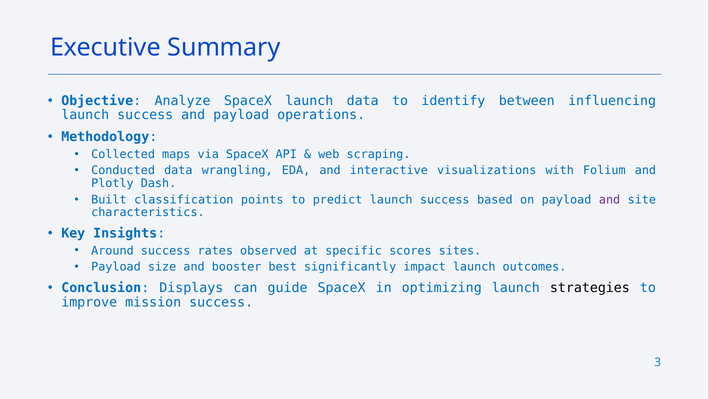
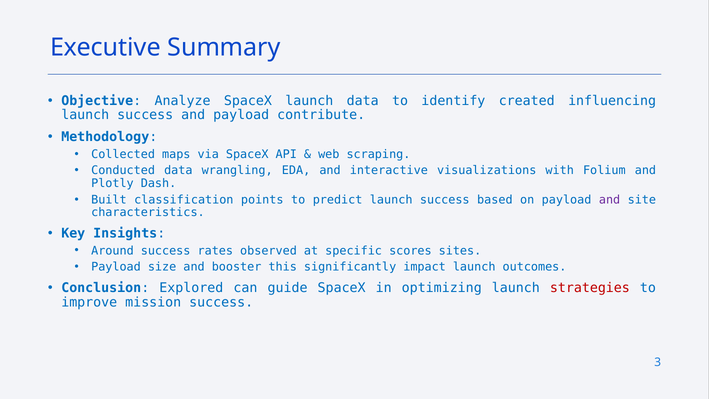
between: between -> created (527, 101)
operations: operations -> contribute (321, 115)
best: best -> this (283, 267)
Displays: Displays -> Explored (191, 288)
strategies colour: black -> red (590, 288)
